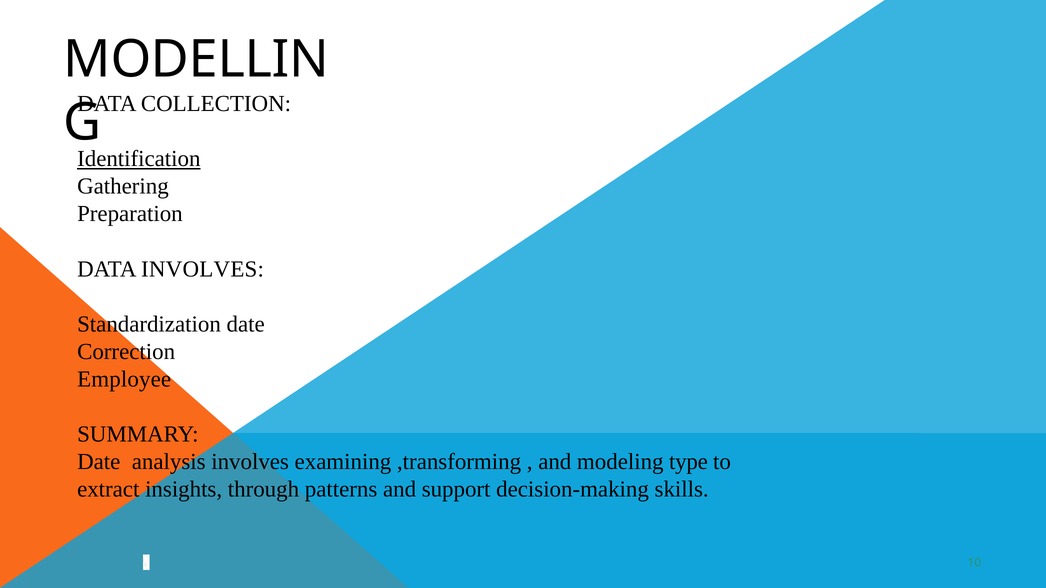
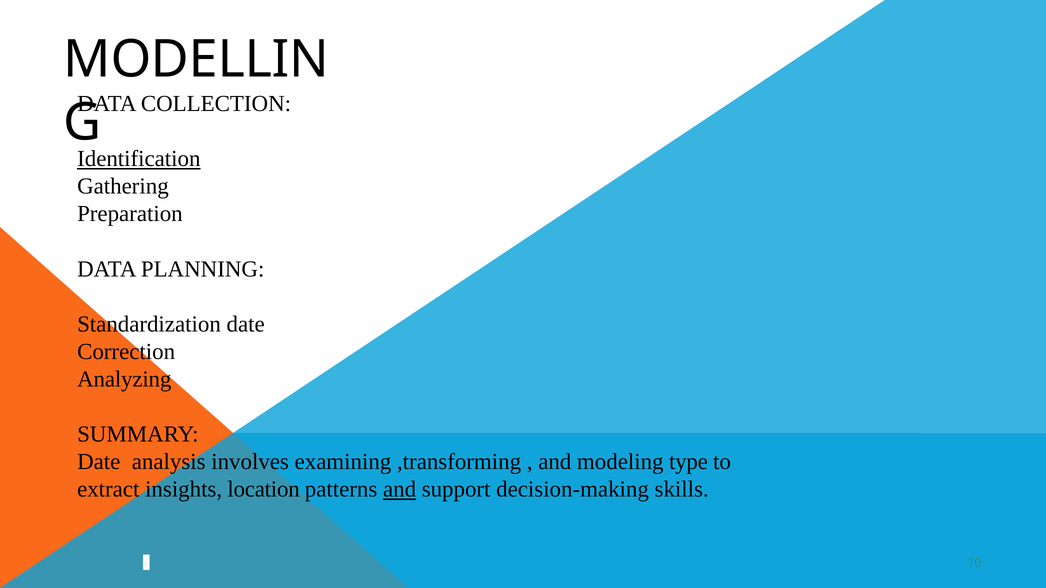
DATA INVOLVES: INVOLVES -> PLANNING (203, 269)
Employee: Employee -> Analyzing (124, 379)
through: through -> location (264, 490)
and underline: none -> present (400, 490)
